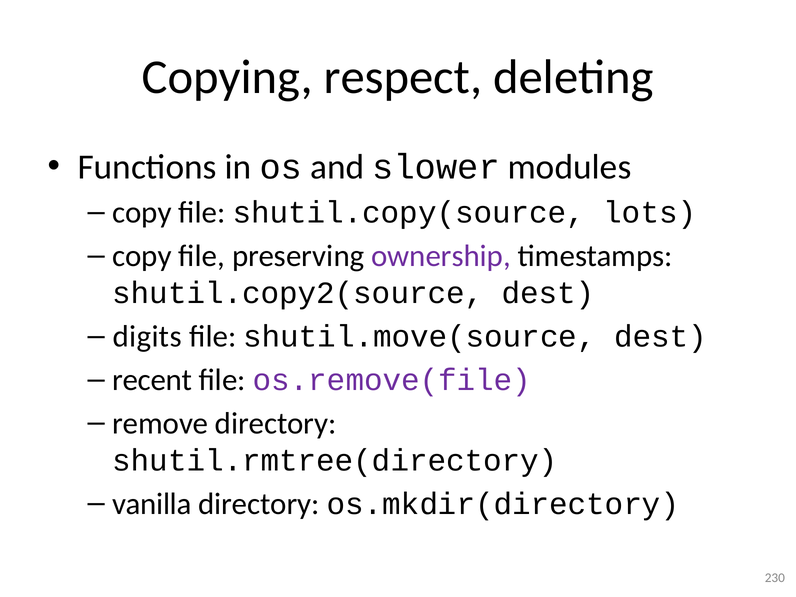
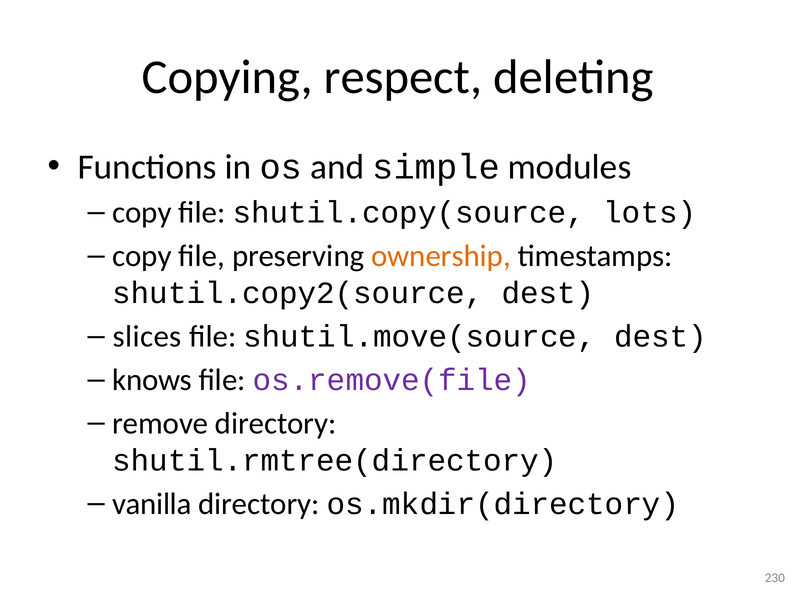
slower: slower -> simple (436, 167)
ownership colour: purple -> orange (441, 256)
digits: digits -> slices (147, 337)
recent: recent -> knows (152, 380)
